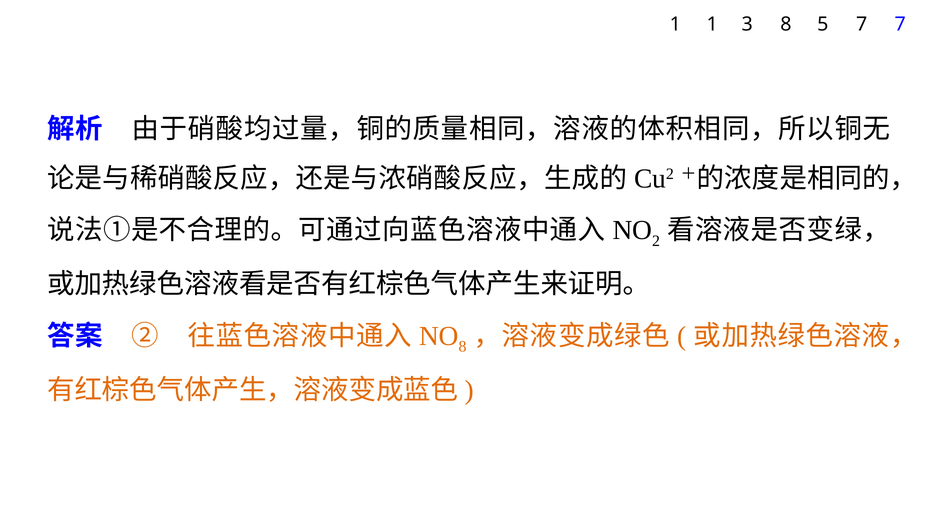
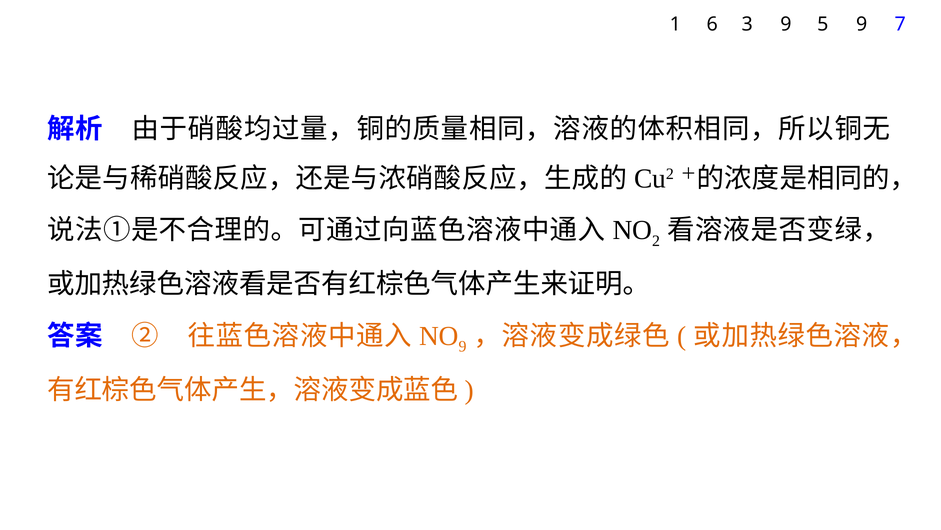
1 1: 1 -> 6 (712, 24)
3 8: 8 -> 9 (786, 24)
5 7: 7 -> 9 (862, 24)
8: 8 -> 9 (463, 346)
